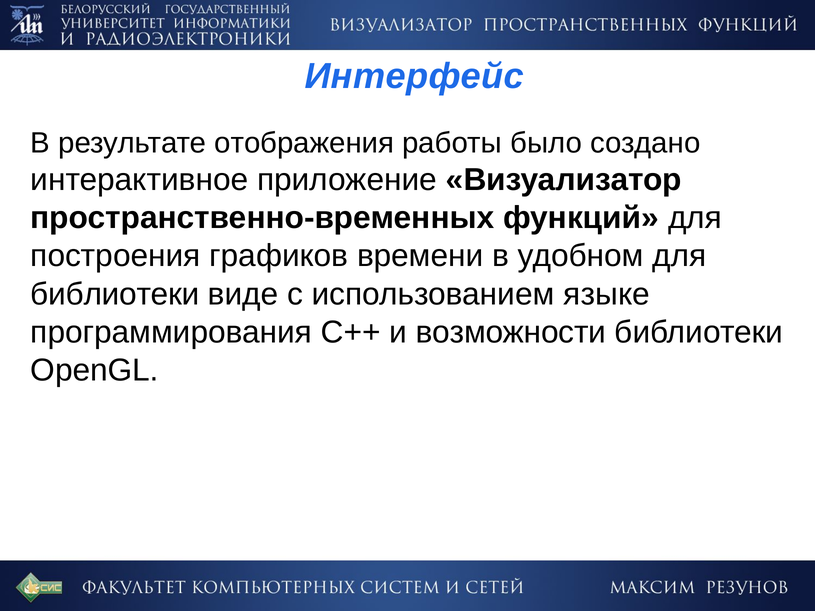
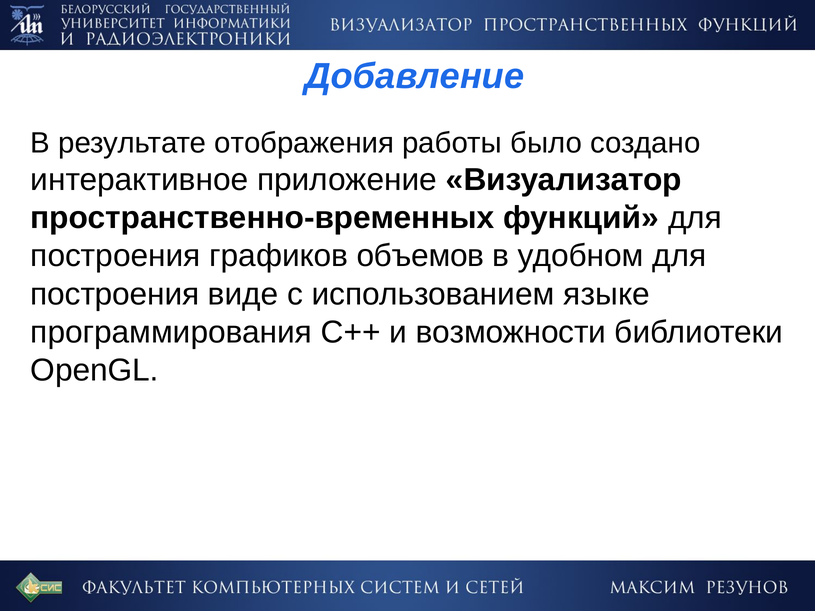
Интерфейс: Интерфейс -> Добавление (414, 76)
времени: времени -> объемов (420, 256)
библиотеки: библиотеки -> построения (115, 294)
